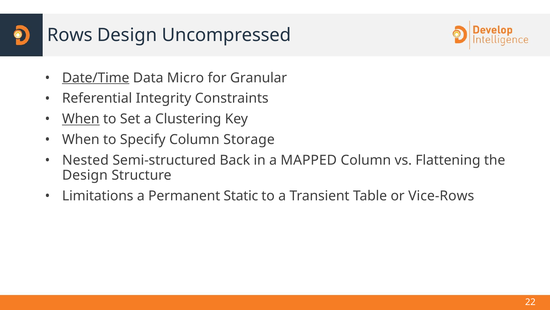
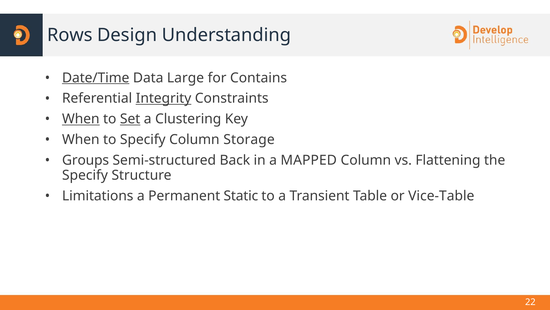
Uncompressed: Uncompressed -> Understanding (226, 35)
Micro: Micro -> Large (186, 78)
Granular: Granular -> Contains (259, 78)
Integrity underline: none -> present (164, 98)
Set underline: none -> present (130, 119)
Nested: Nested -> Groups (86, 160)
Design: Design -> Specify (85, 175)
Vice-Rows: Vice-Rows -> Vice-Table (441, 195)
